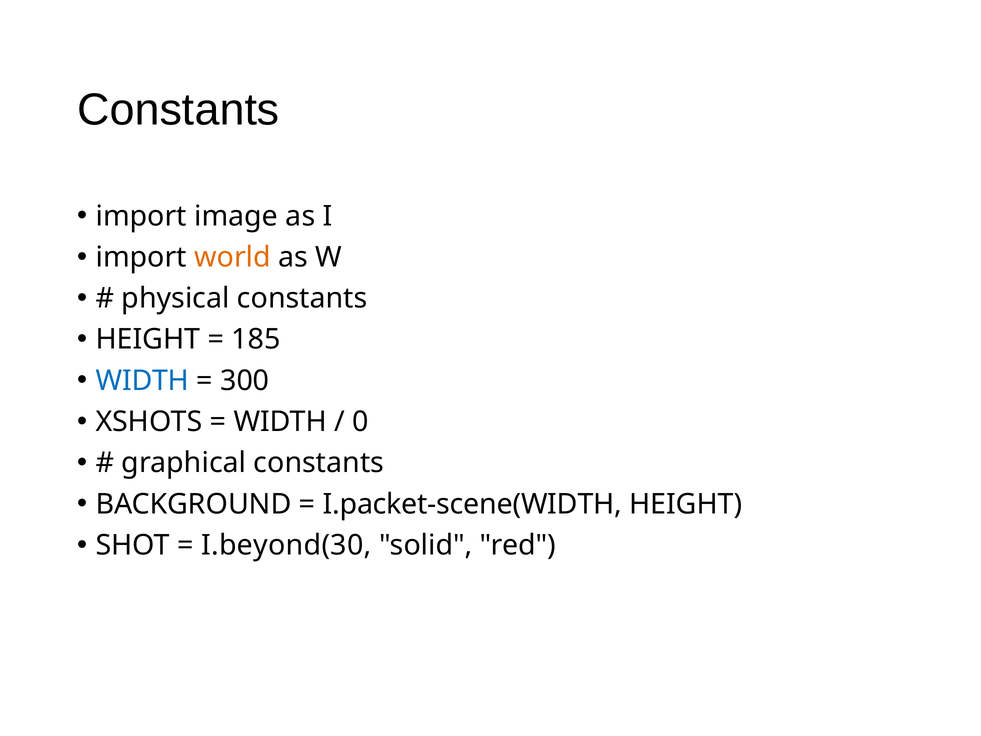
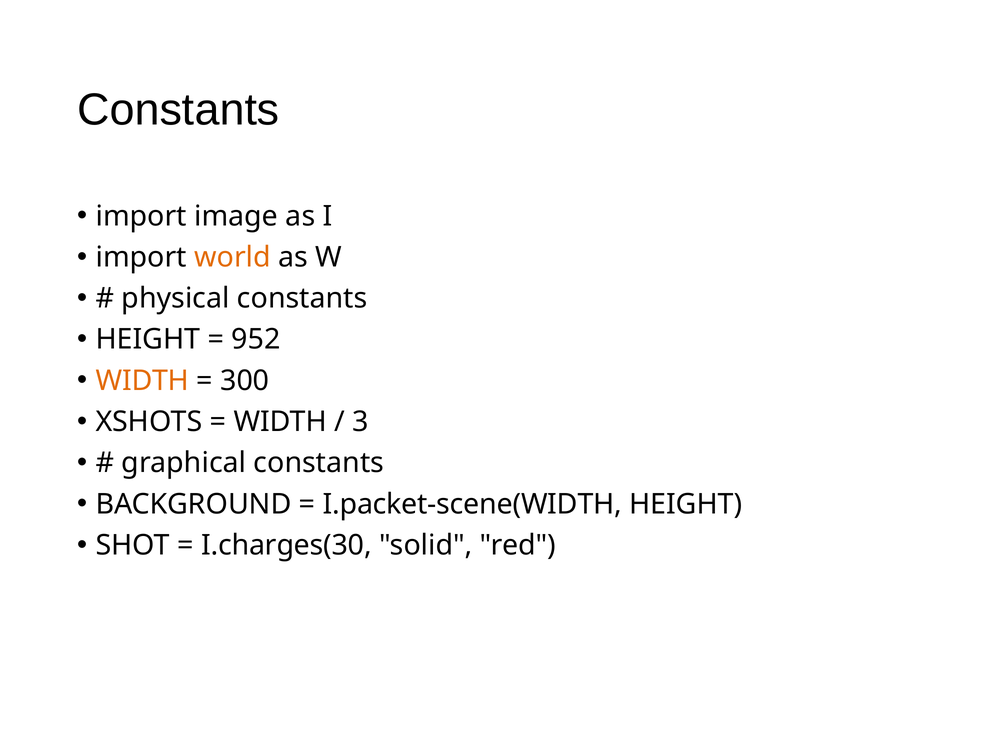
185: 185 -> 952 (256, 339)
WIDTH colour: blue -> orange (142, 381)
0: 0 -> 3 (361, 422)
I.beyond(30: I.beyond(30 -> I.charges(30 (286, 545)
